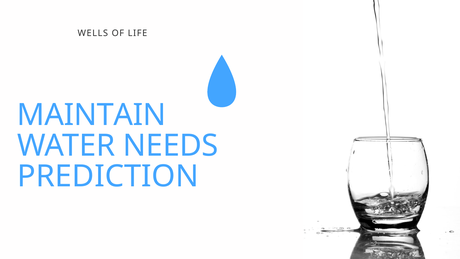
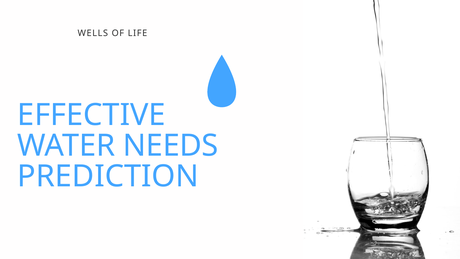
MAINTAIN: MAINTAIN -> EFFECTIVE (91, 115)
